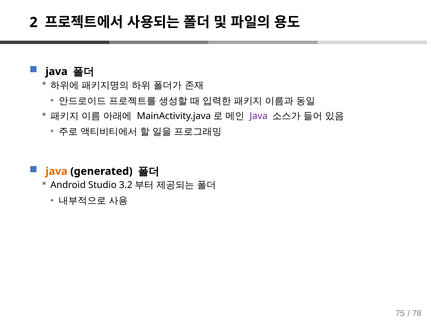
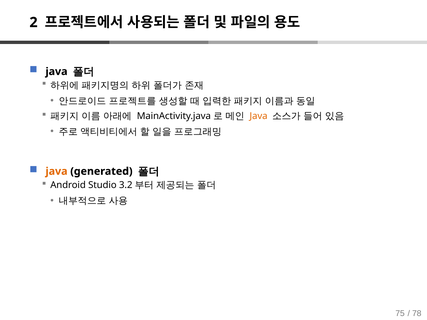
Java colour: purple -> orange (259, 116)
